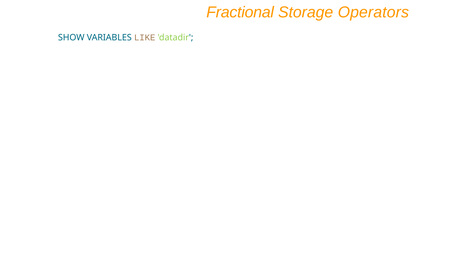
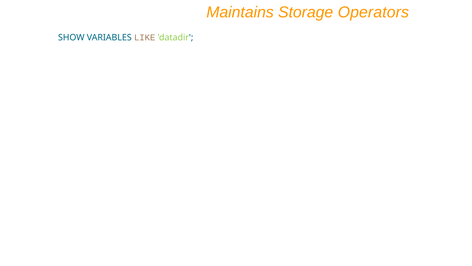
Fractional: Fractional -> Maintains (240, 12)
